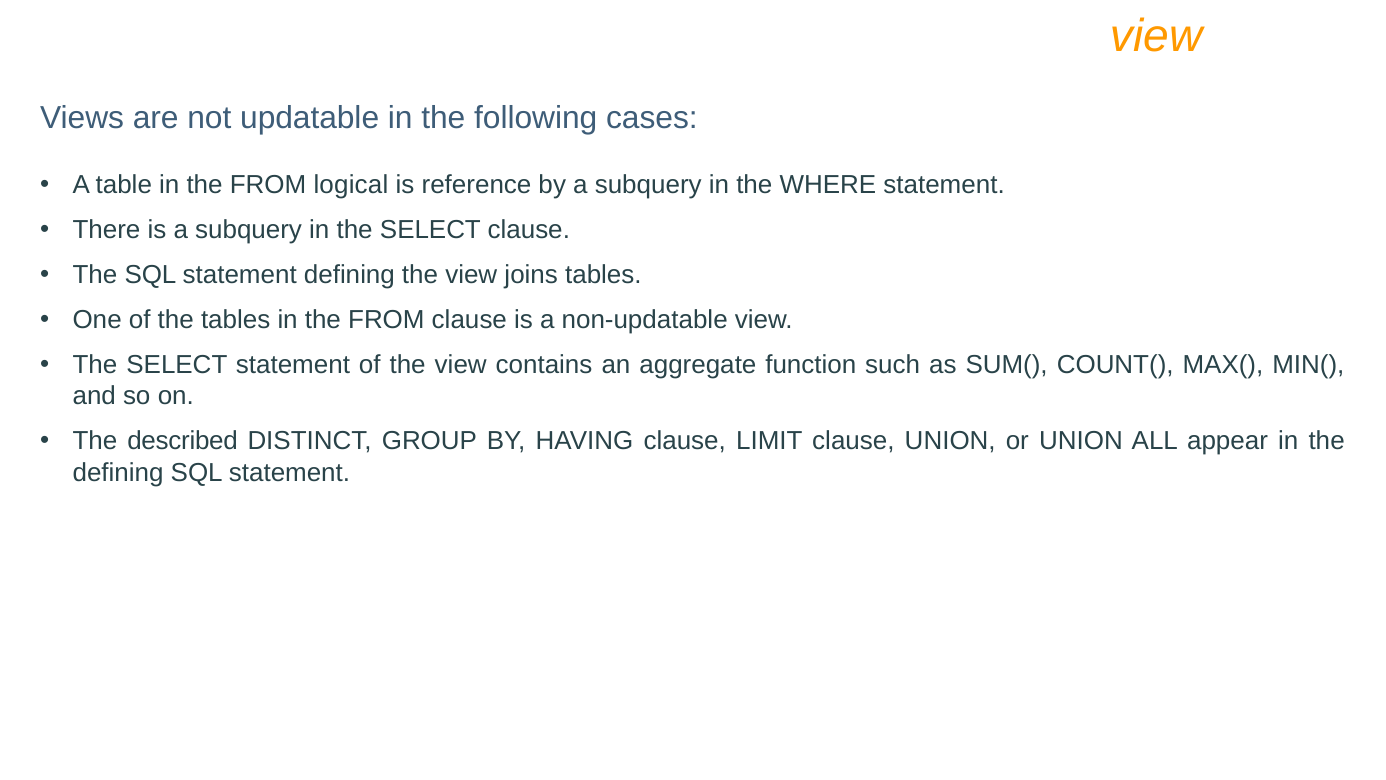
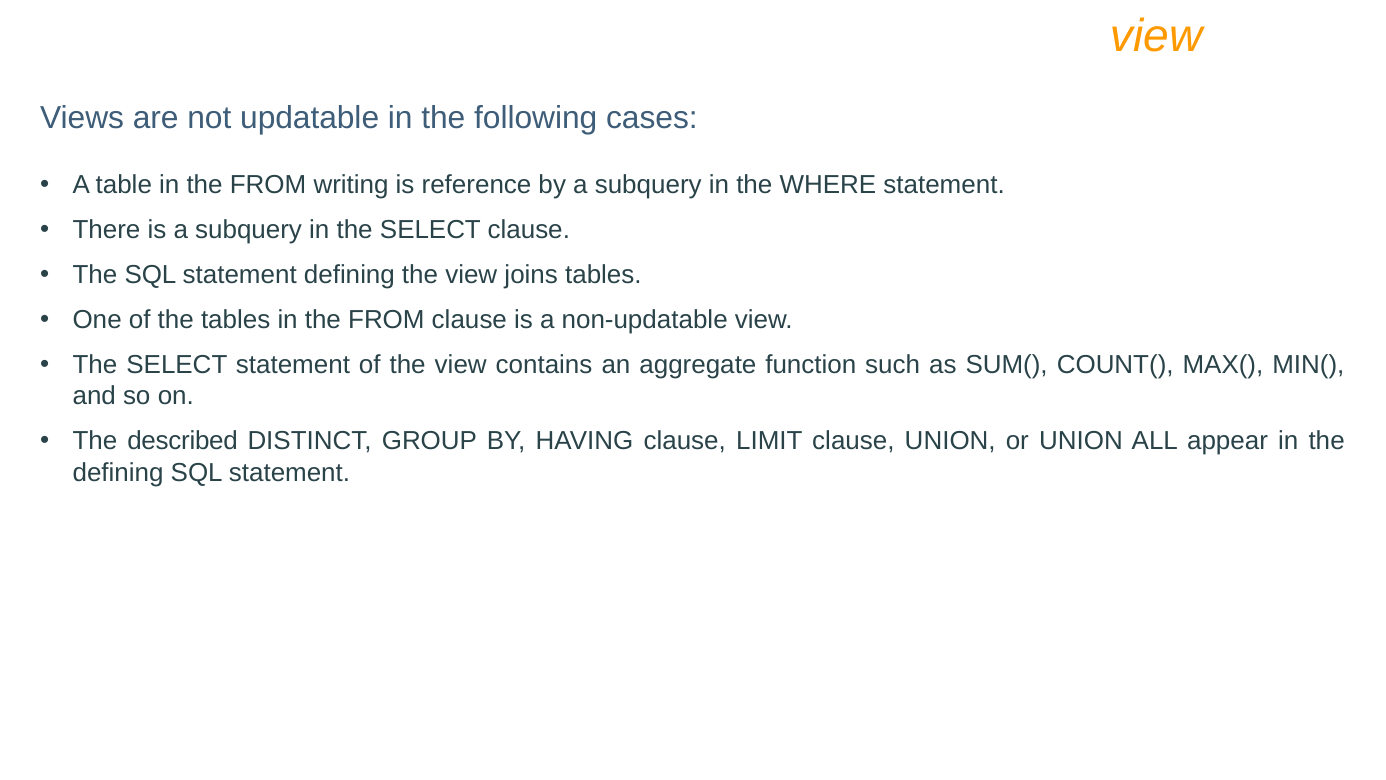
logical: logical -> writing (351, 185)
